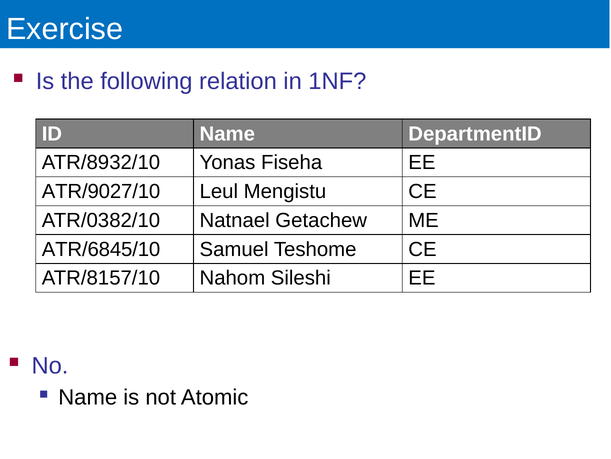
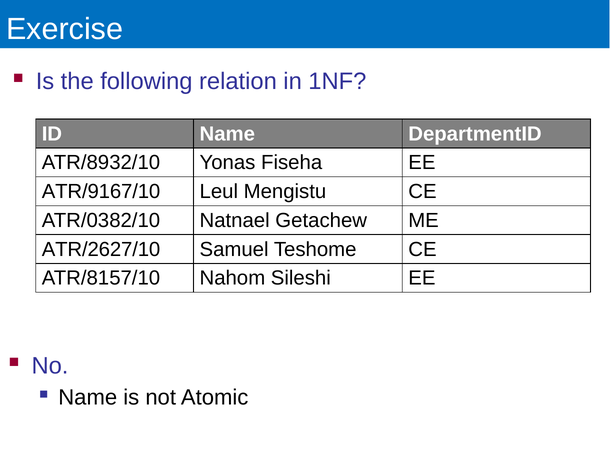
ATR/9027/10: ATR/9027/10 -> ATR/9167/10 (101, 191)
ATR/6845/10: ATR/6845/10 -> ATR/2627/10 (101, 249)
